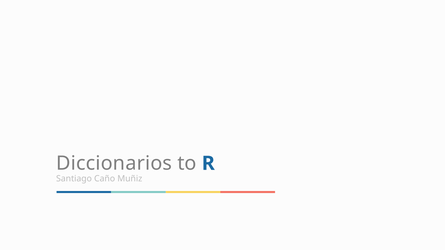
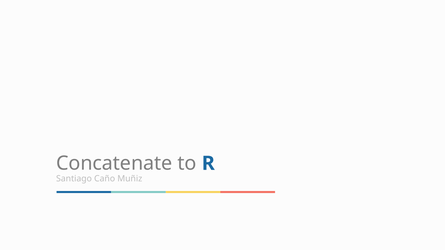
Diccionarios: Diccionarios -> Concatenate (114, 164)
